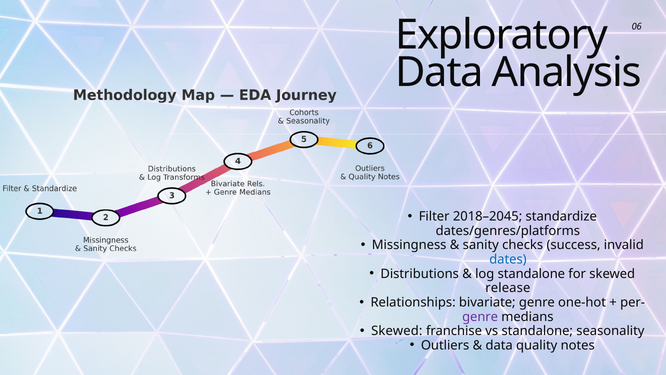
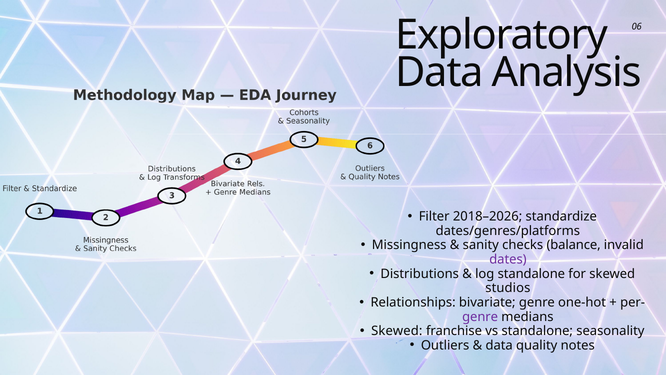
2018–2045: 2018–2045 -> 2018–2026 (488, 216)
success: success -> balance (574, 245)
dates colour: blue -> purple (508, 259)
release: release -> studios (508, 288)
